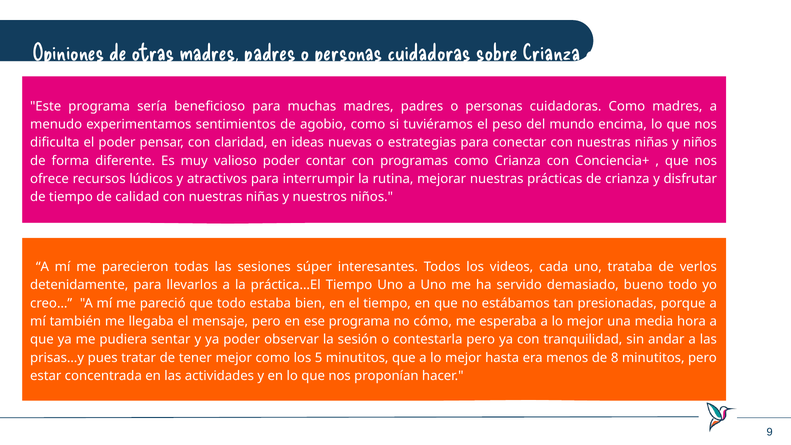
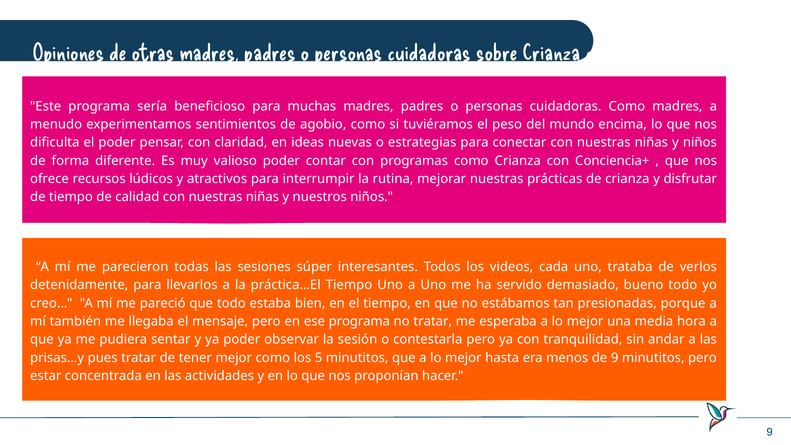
no cómo: cómo -> tratar (433, 321)
de 8: 8 -> 9 (615, 358)
